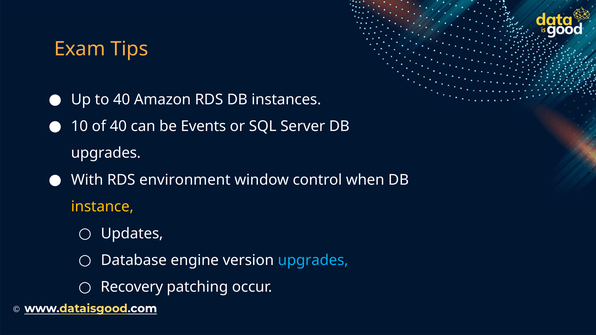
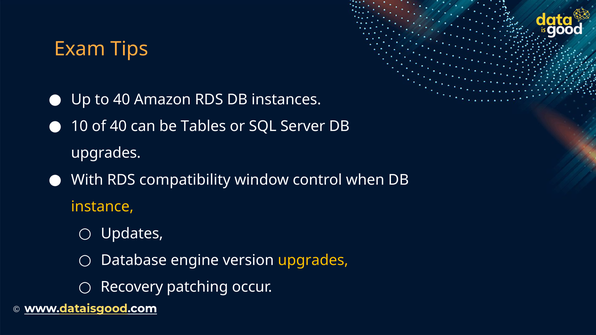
Events: Events -> Tables (203, 126)
environment: environment -> compatibility (185, 180)
upgrades colour: light blue -> yellow (313, 260)
